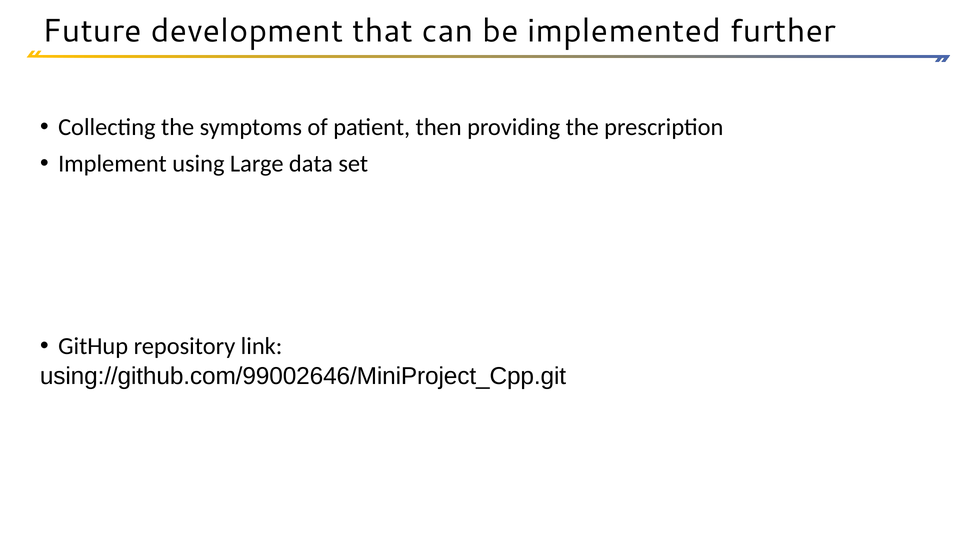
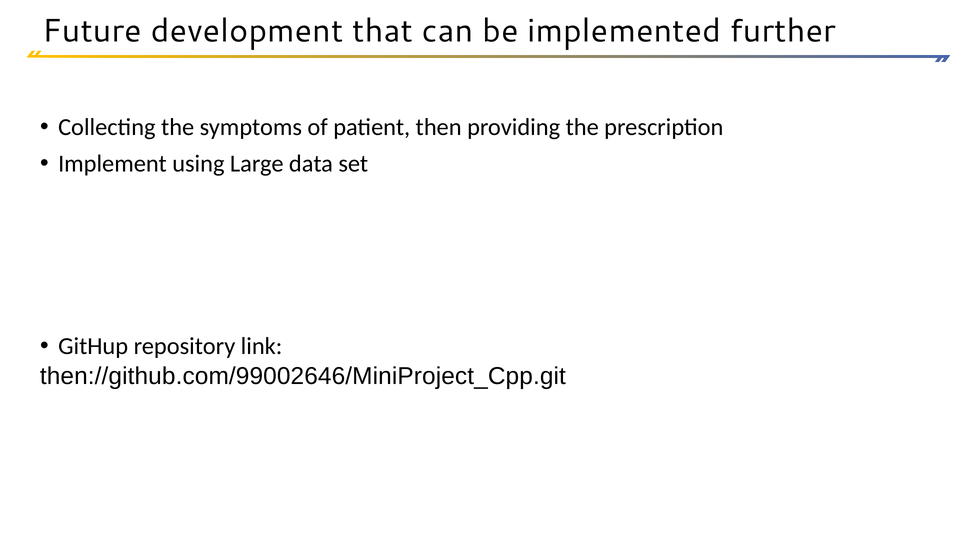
using://github.com/99002646/MiniProject_Cpp.git: using://github.com/99002646/MiniProject_Cpp.git -> then://github.com/99002646/MiniProject_Cpp.git (303, 376)
